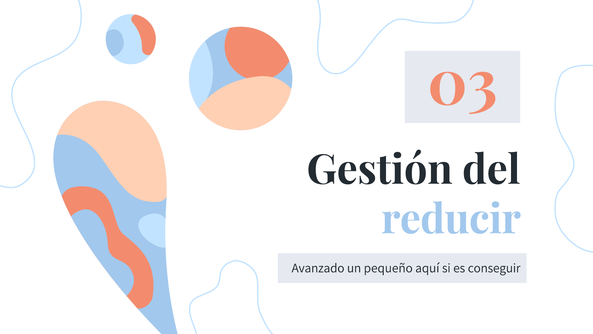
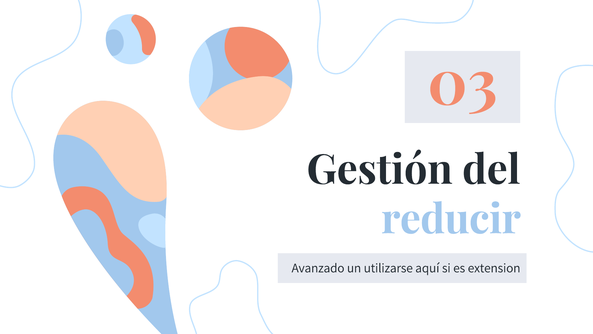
pequeño: pequeño -> utilizarse (388, 268)
conseguir: conseguir -> extension (494, 268)
